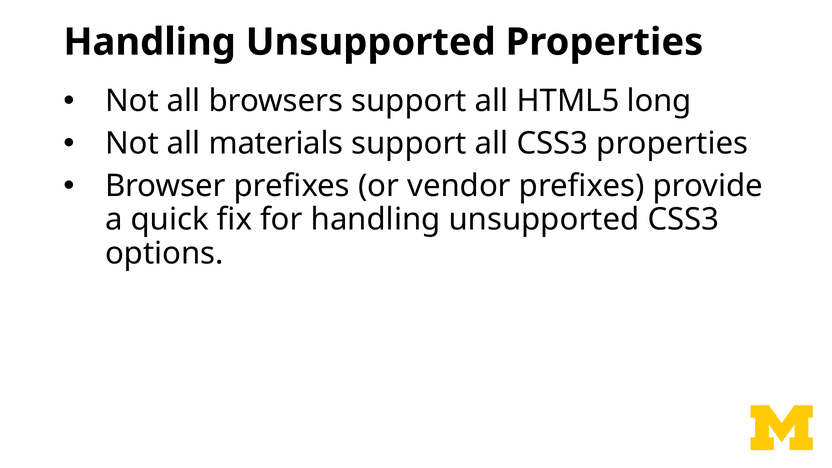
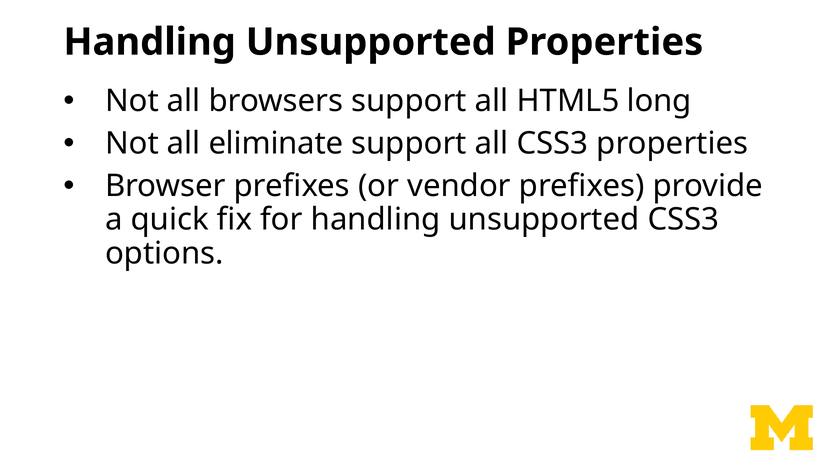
materials: materials -> eliminate (276, 144)
